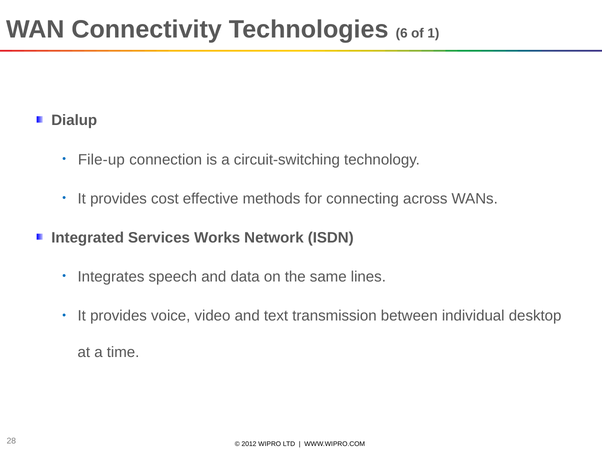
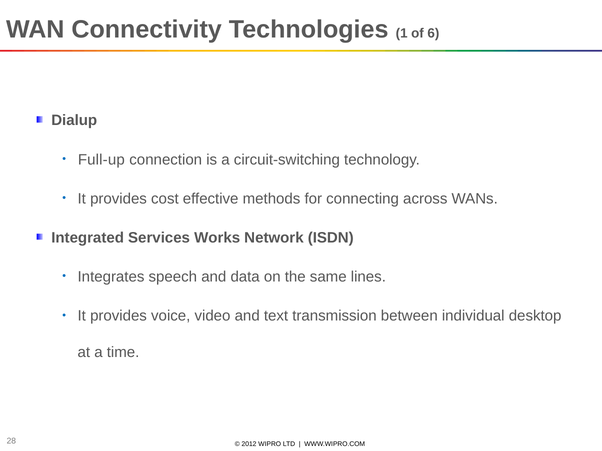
6: 6 -> 1 (402, 33)
1: 1 -> 6 (433, 33)
File-up: File-up -> Full-up (101, 160)
